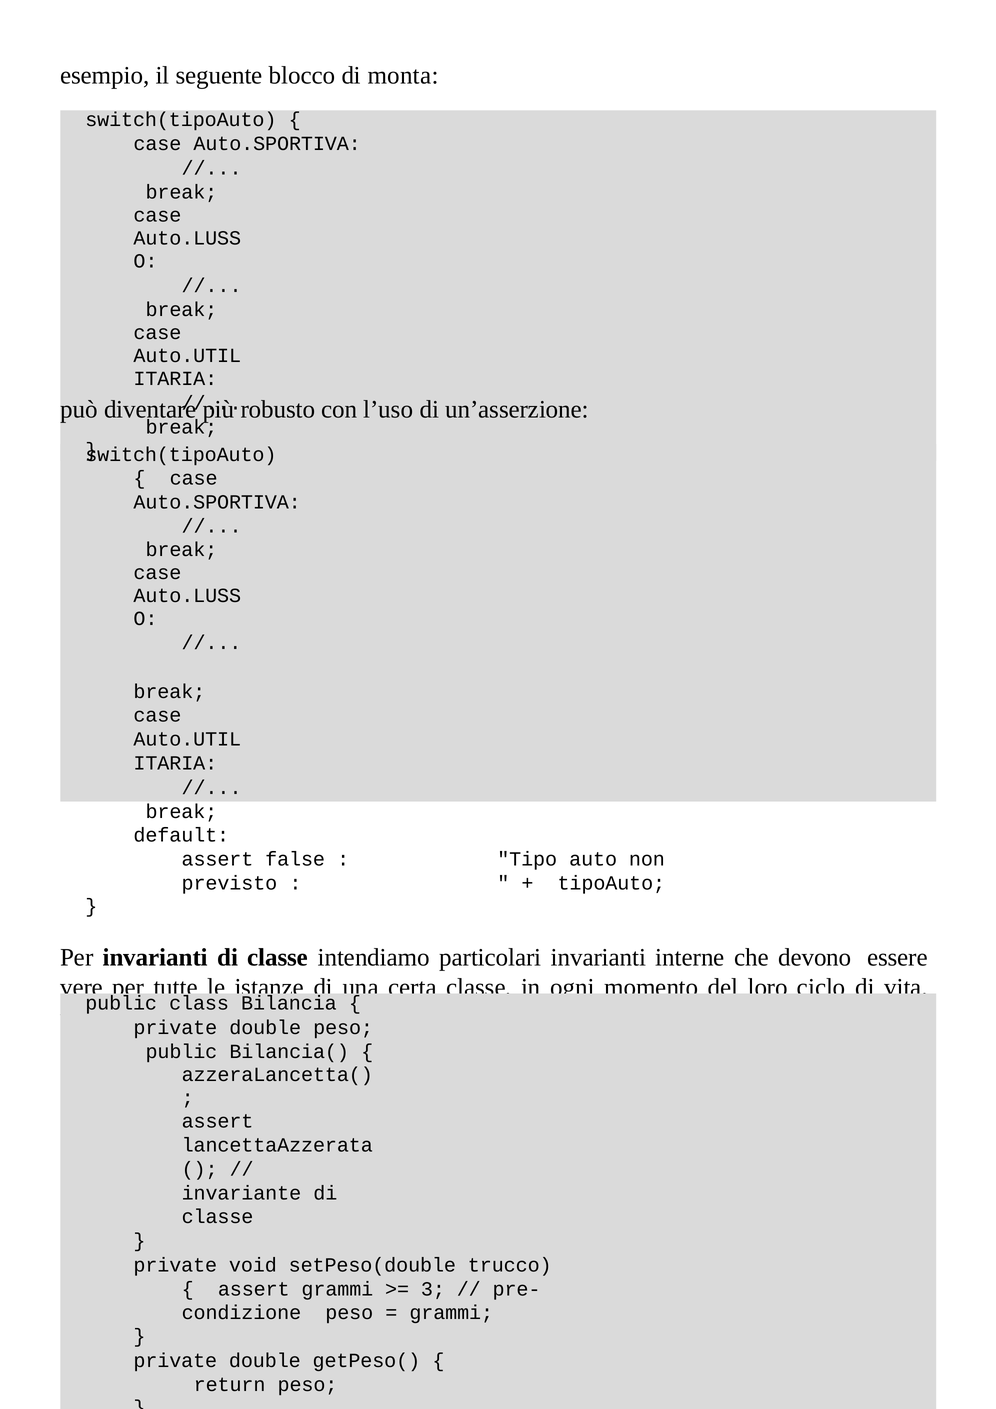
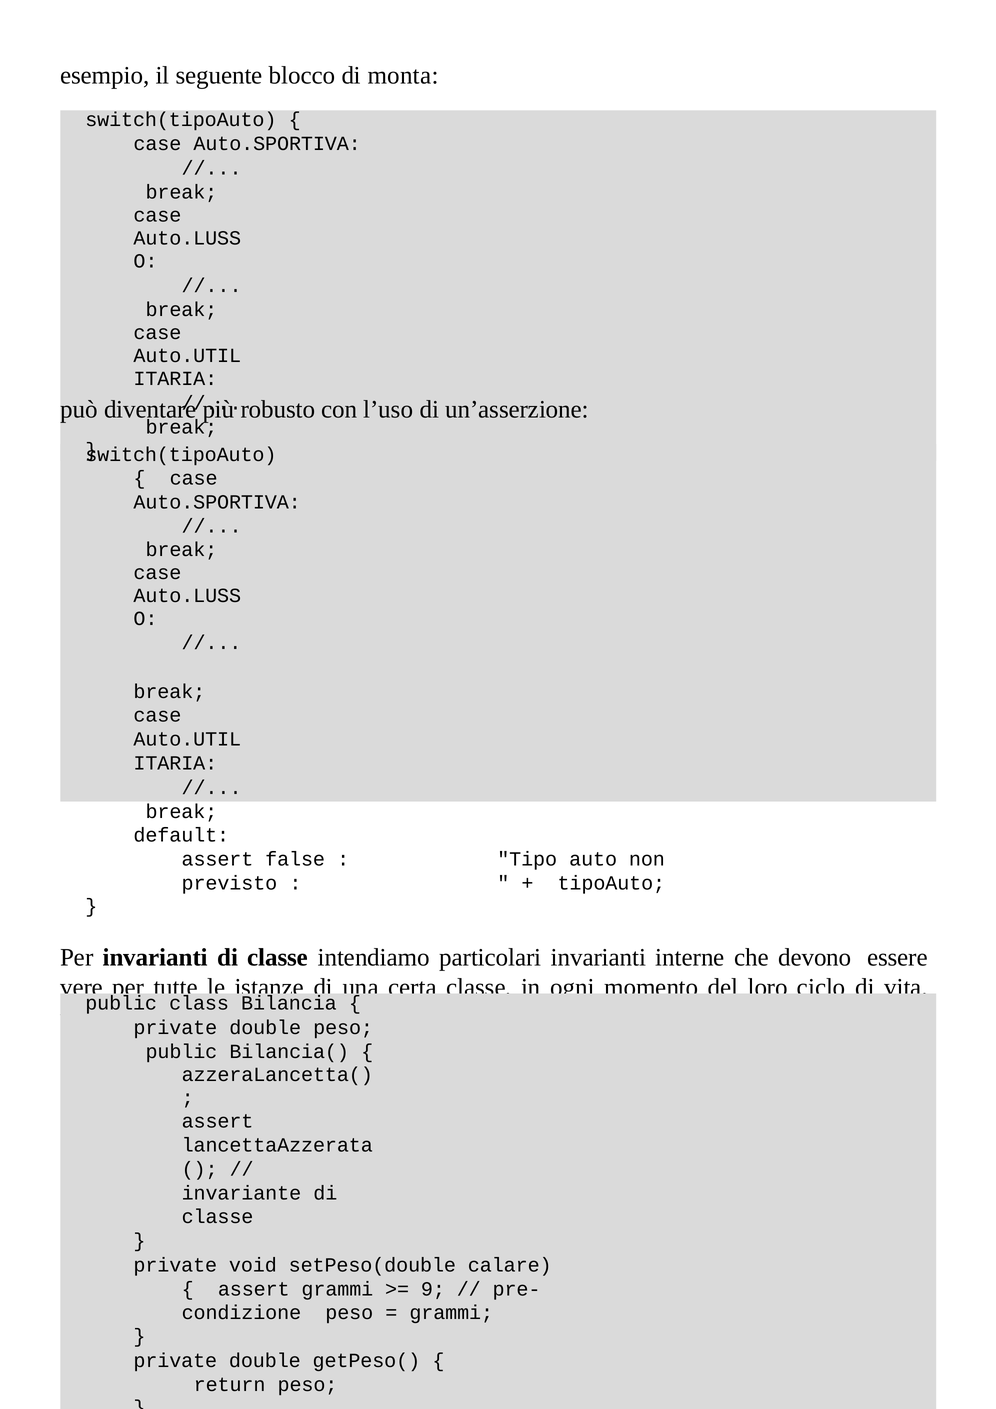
trucco: trucco -> calare (510, 1266)
3: 3 -> 9 (433, 1290)
